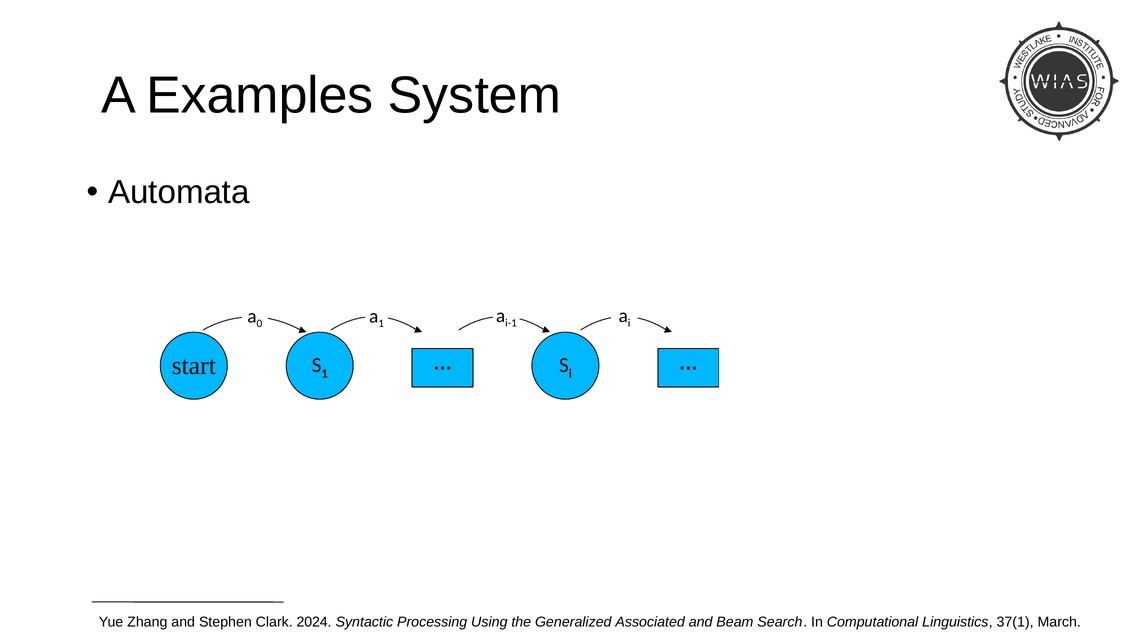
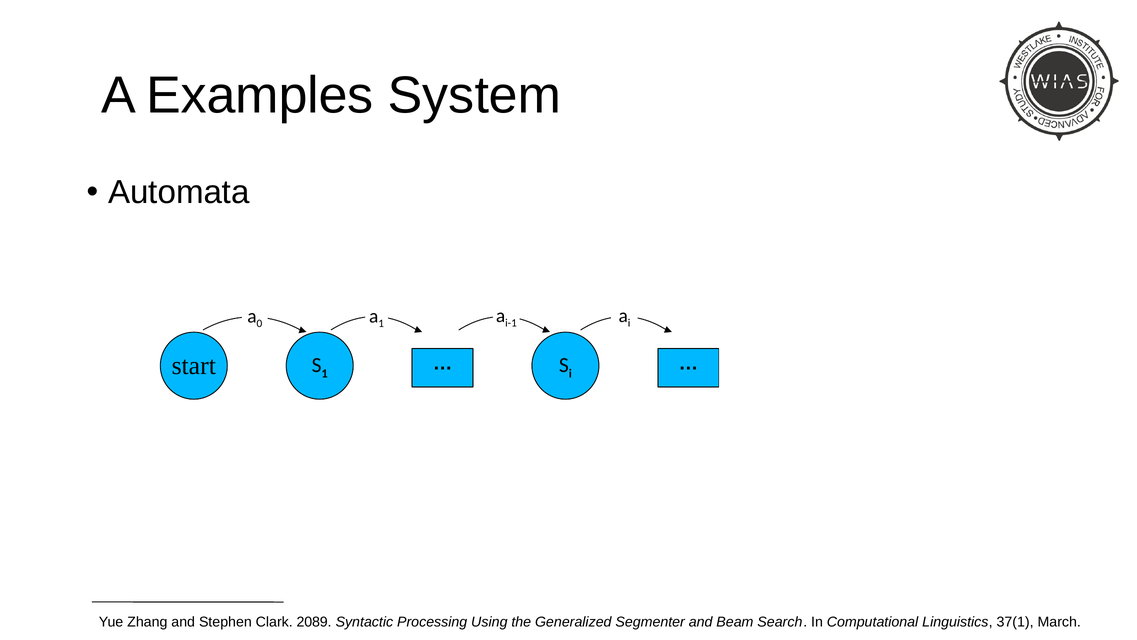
2024: 2024 -> 2089 (314, 621)
Associated: Associated -> Segmenter (650, 621)
